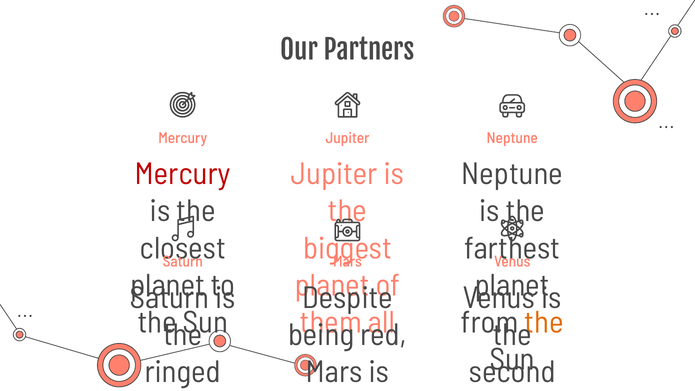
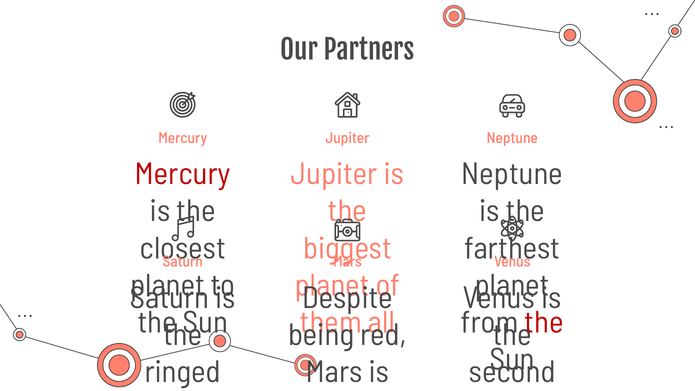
the colour: orange -> red (544, 323)
